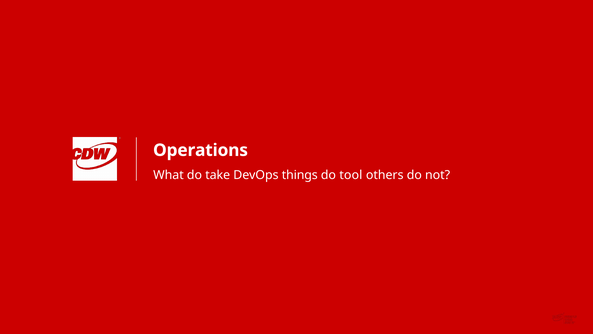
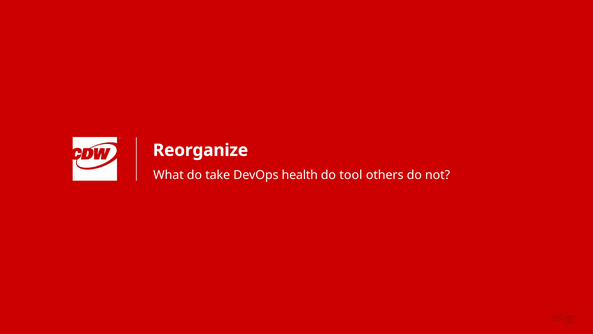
Operations: Operations -> Reorganize (201, 150)
things: things -> health (300, 175)
